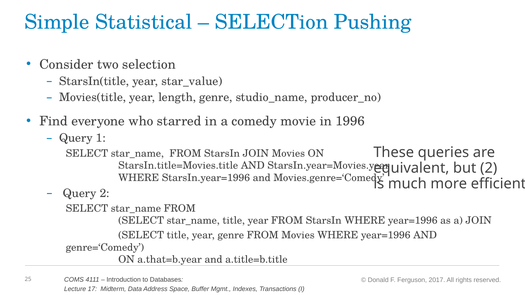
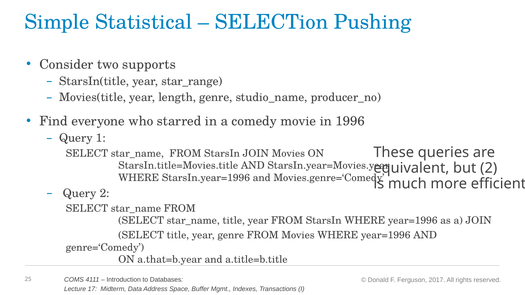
two selection: selection -> supports (149, 64)
star_value: star_value -> star_range (192, 81)
